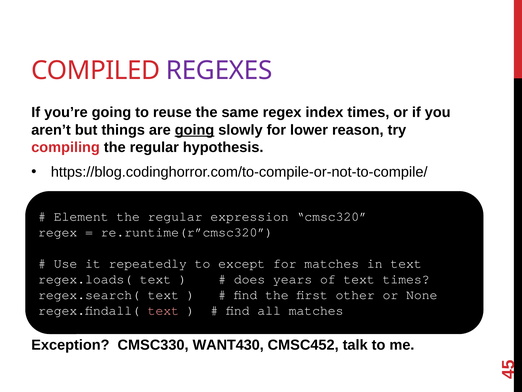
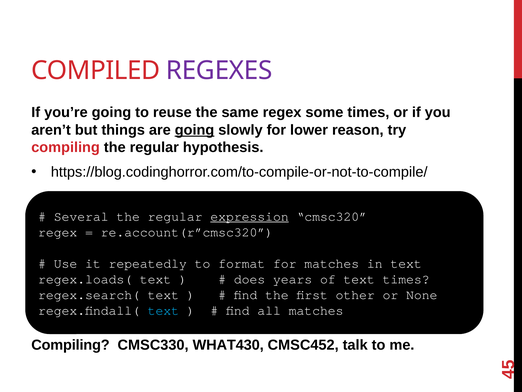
index: index -> some (324, 112)
Element: Element -> Several (81, 216)
expression underline: none -> present (250, 216)
re.runtime(r”cmsc320: re.runtime(r”cmsc320 -> re.account(r”cmsc320 (187, 232)
except: except -> format (242, 263)
text colour: pink -> light blue (163, 310)
Exception: Exception -> Compiling (70, 344)
WANT430: WANT430 -> WHAT430 (228, 344)
